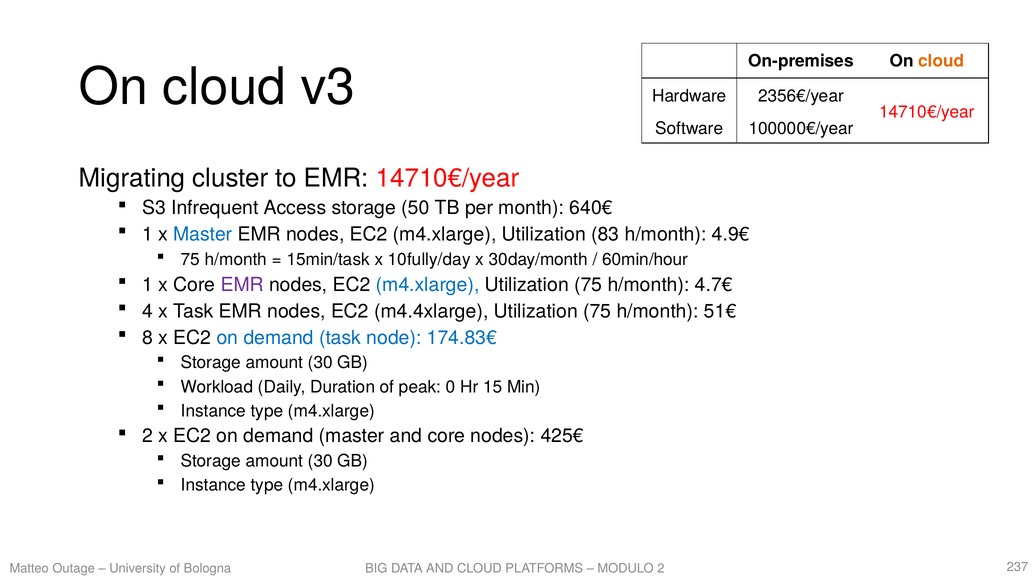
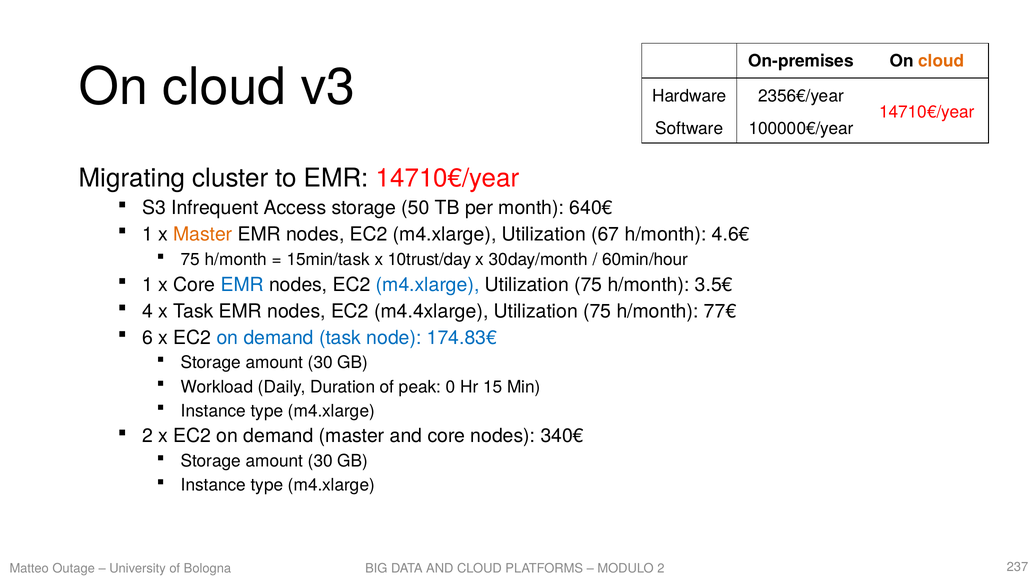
Master colour: blue -> orange (203, 234)
83: 83 -> 67 (605, 234)
4.9€: 4.9€ -> 4.6€ (731, 234)
10fully/day: 10fully/day -> 10trust/day (429, 260)
EMR colour: purple -> blue (242, 285)
4.7€: 4.7€ -> 3.5€ (714, 285)
51€: 51€ -> 77€ (720, 311)
8: 8 -> 6 (148, 337)
425€: 425€ -> 340€ (562, 436)
